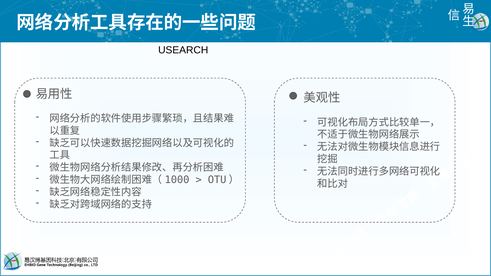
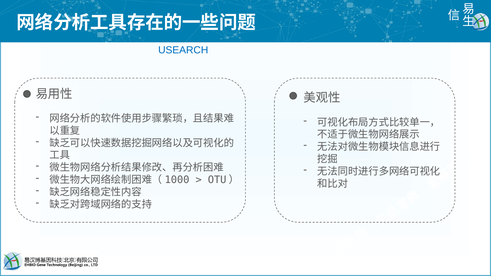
USEARCH colour: black -> blue (183, 50)
